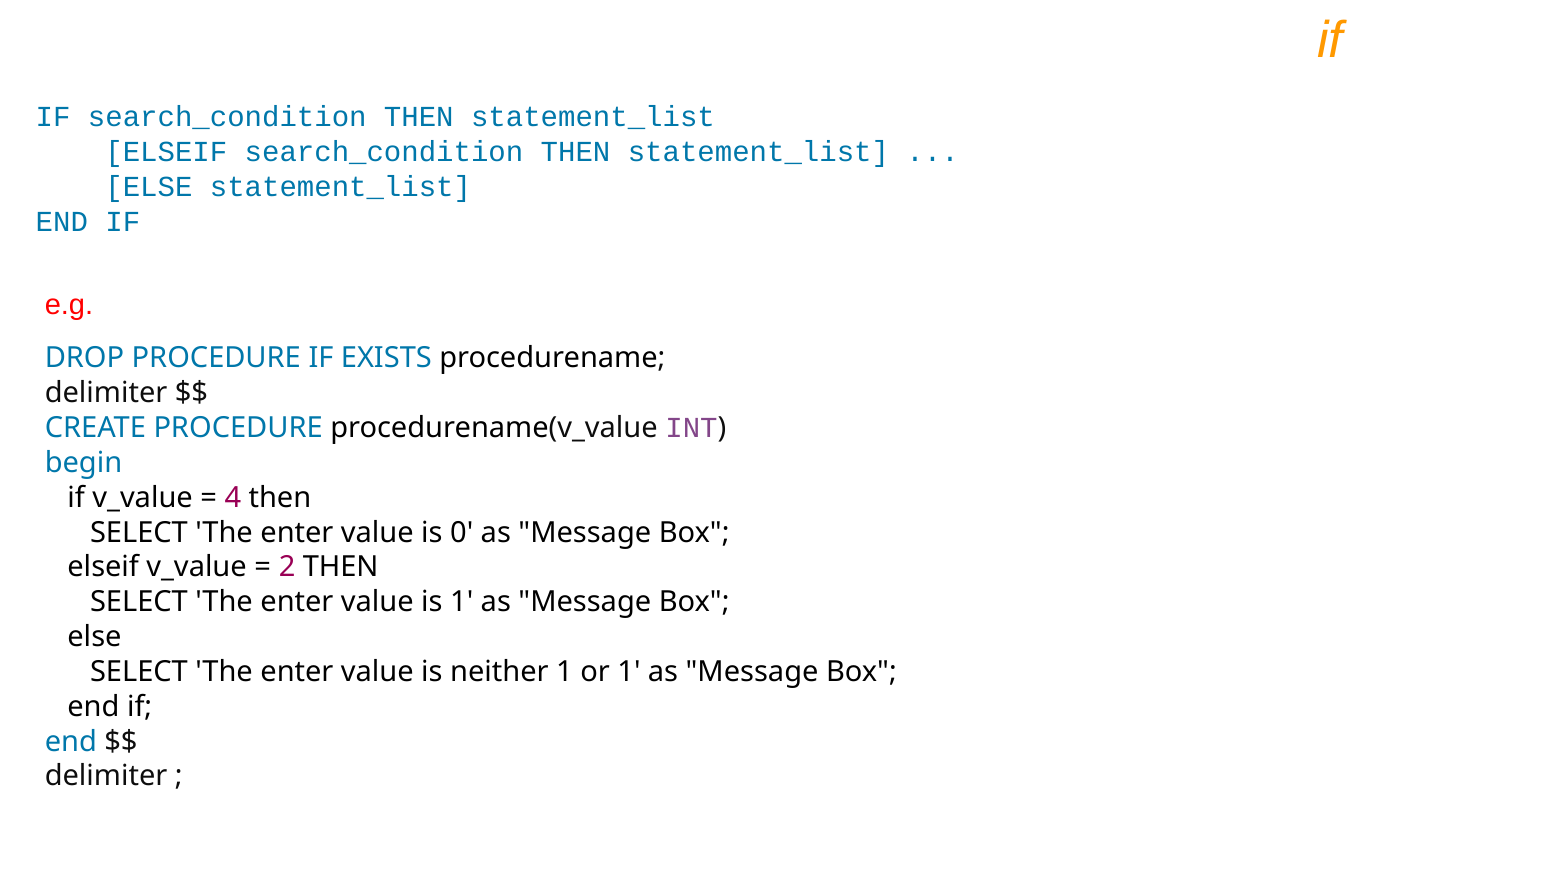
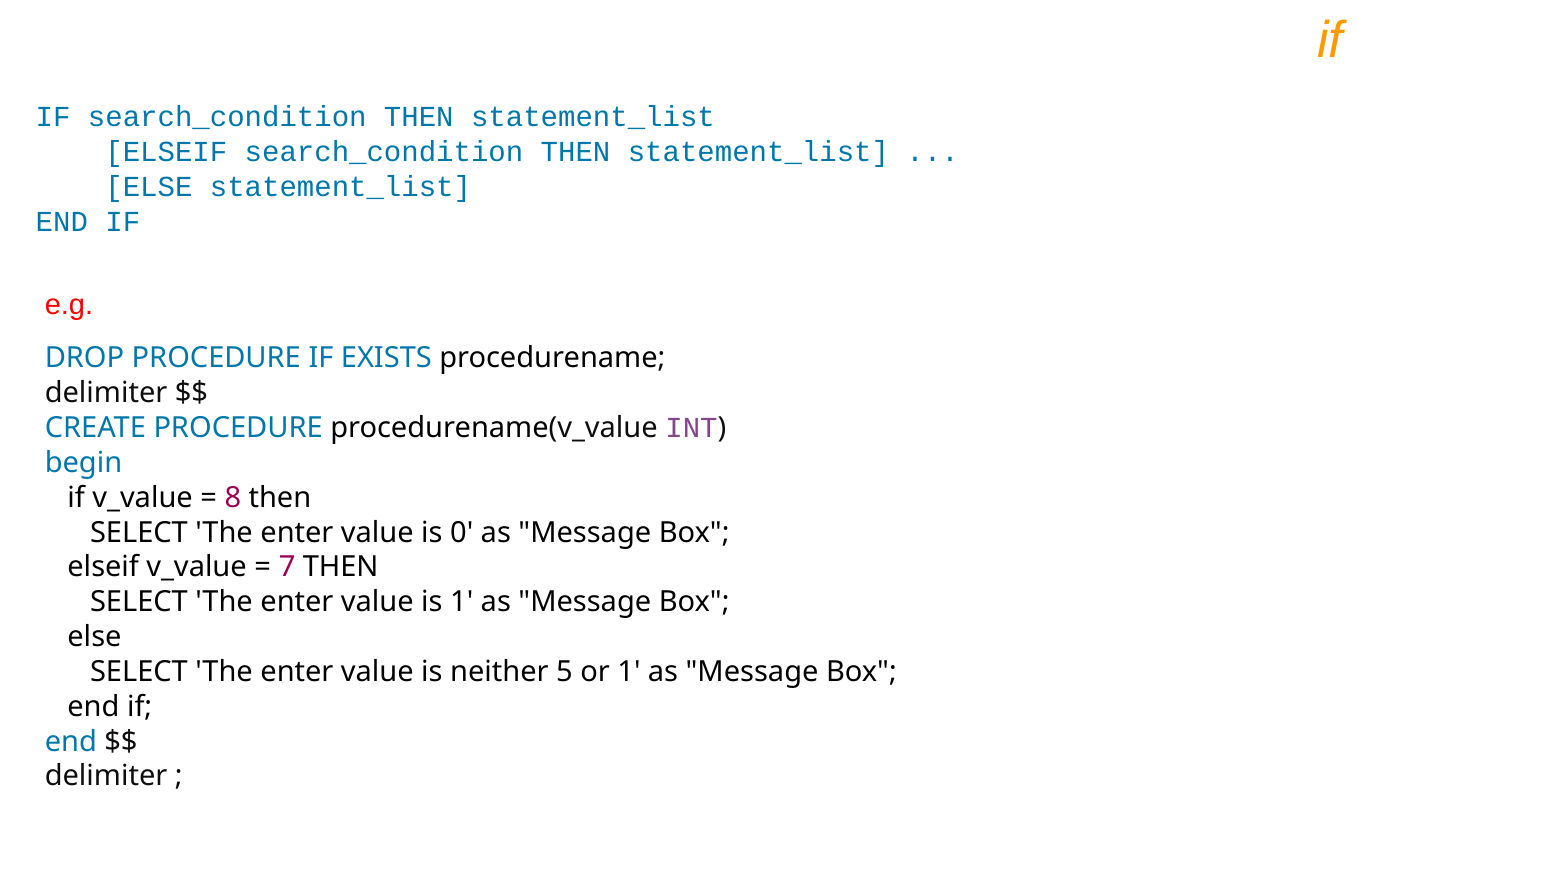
4: 4 -> 8 (233, 497)
2: 2 -> 7 (287, 567)
neither 1: 1 -> 5 (564, 672)
